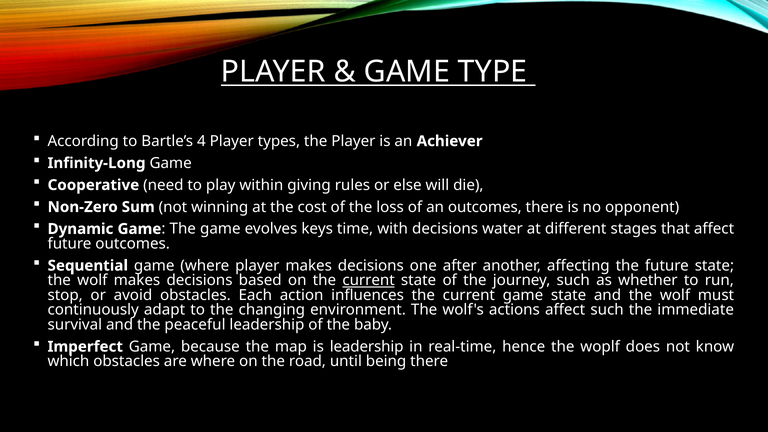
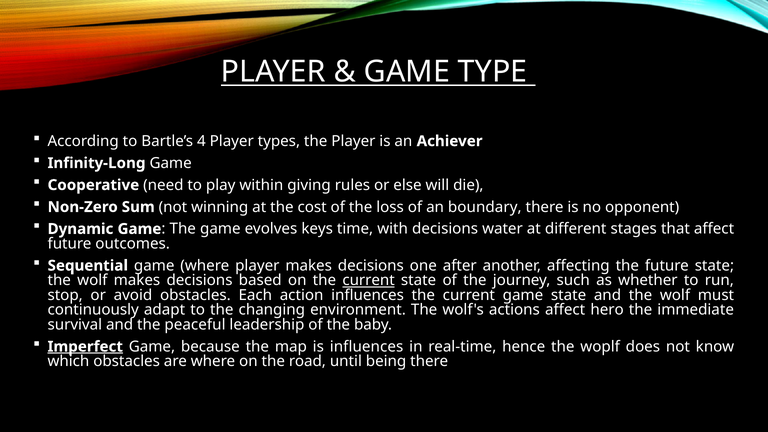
an outcomes: outcomes -> boundary (485, 207)
affect such: such -> hero (607, 310)
Imperfect underline: none -> present (85, 347)
is leadership: leadership -> influences (367, 347)
